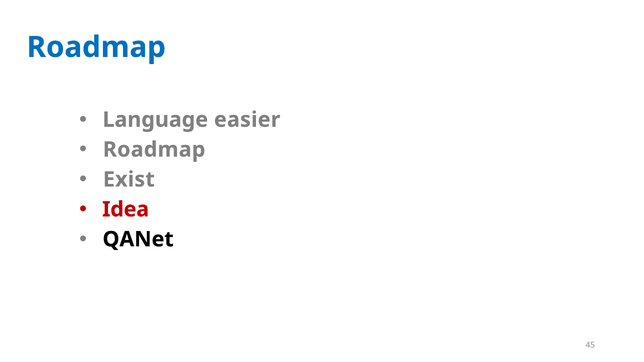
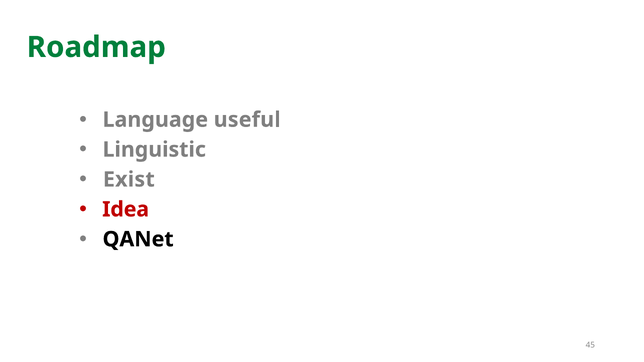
Roadmap colour: blue -> green (96, 47)
easier: easier -> useful (247, 120)
Roadmap: Roadmap -> Linguistic (154, 150)
